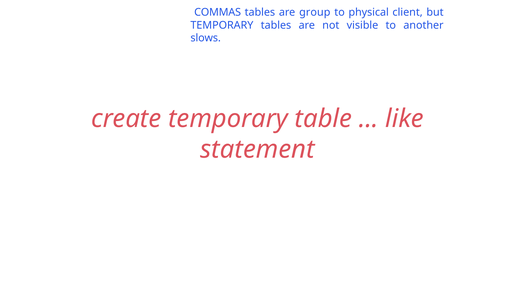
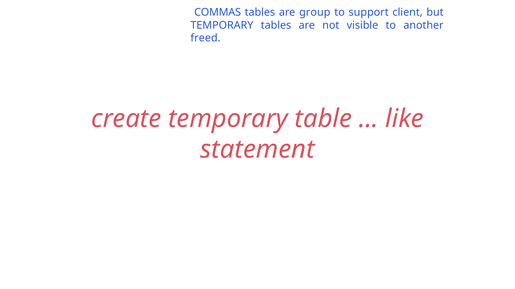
physical: physical -> support (369, 12)
slows: slows -> freed (206, 38)
